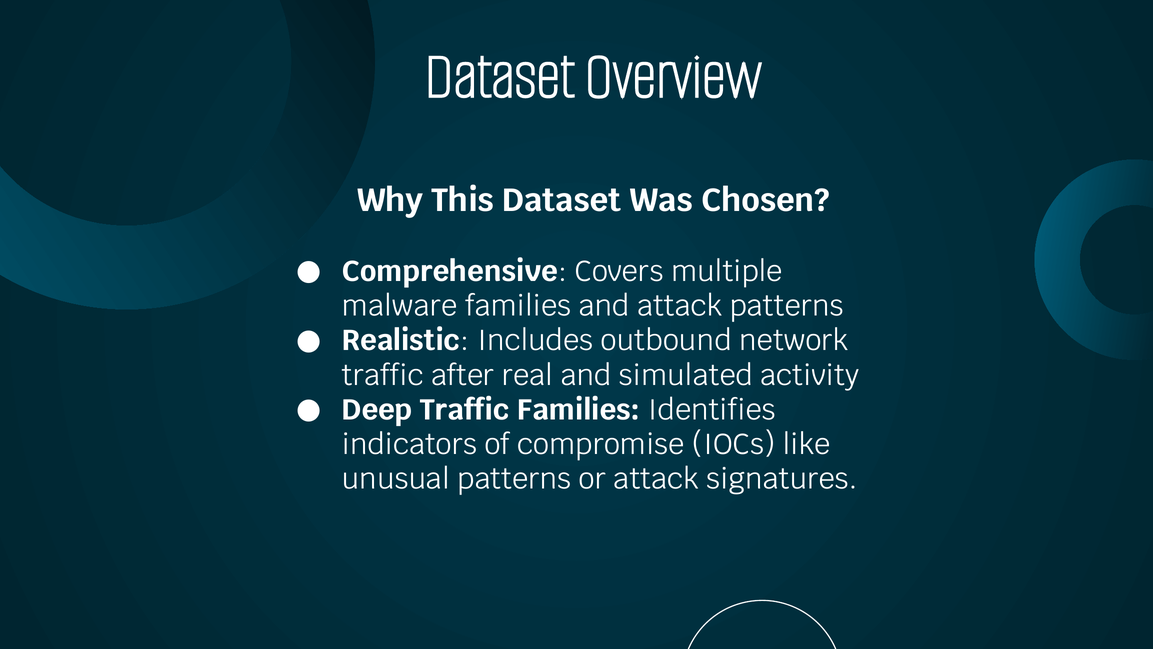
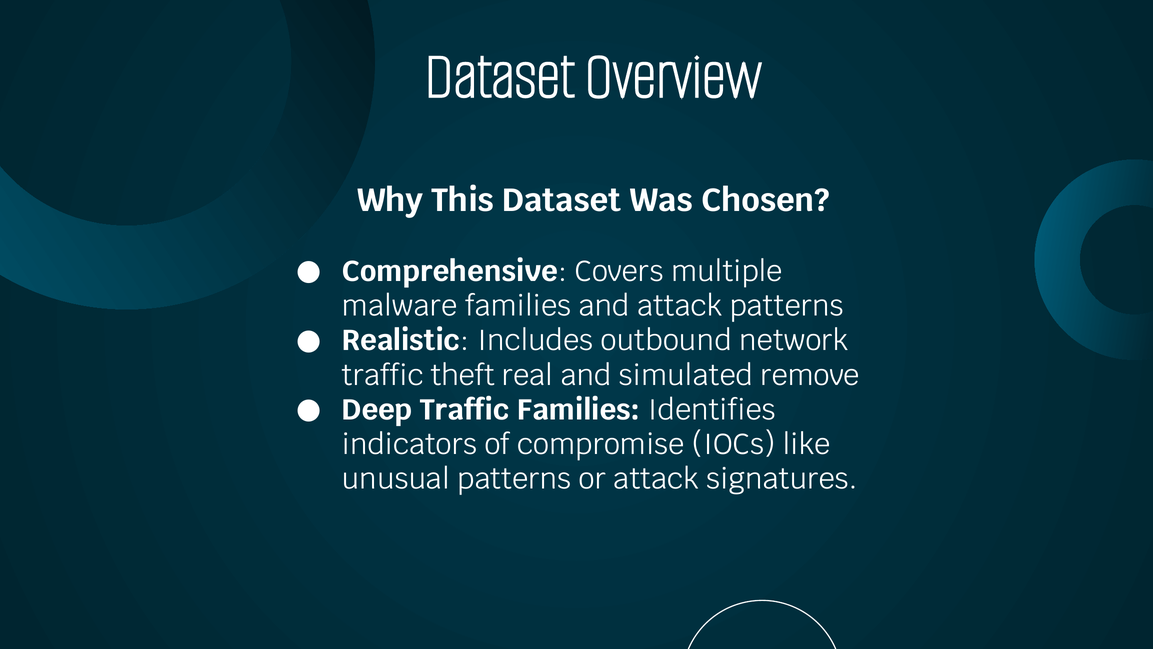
after: after -> theft (463, 375)
activity: activity -> remove (810, 375)
